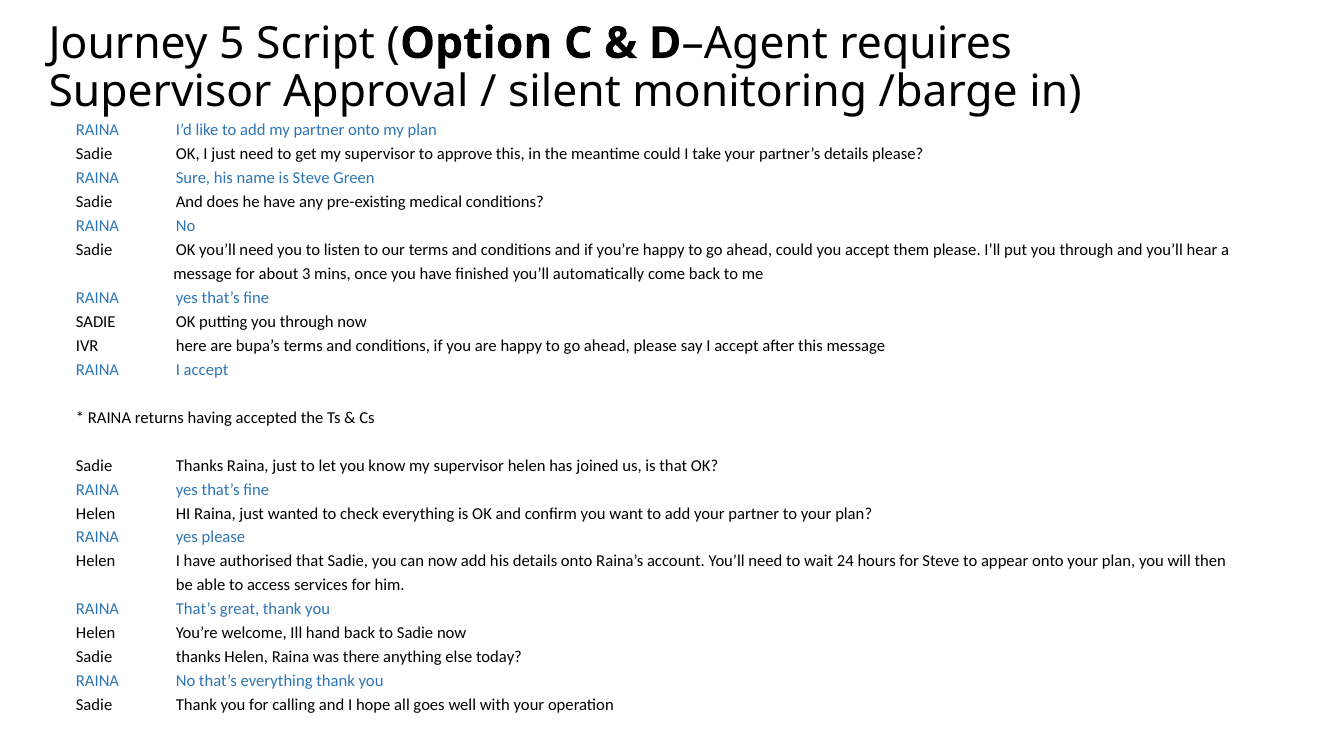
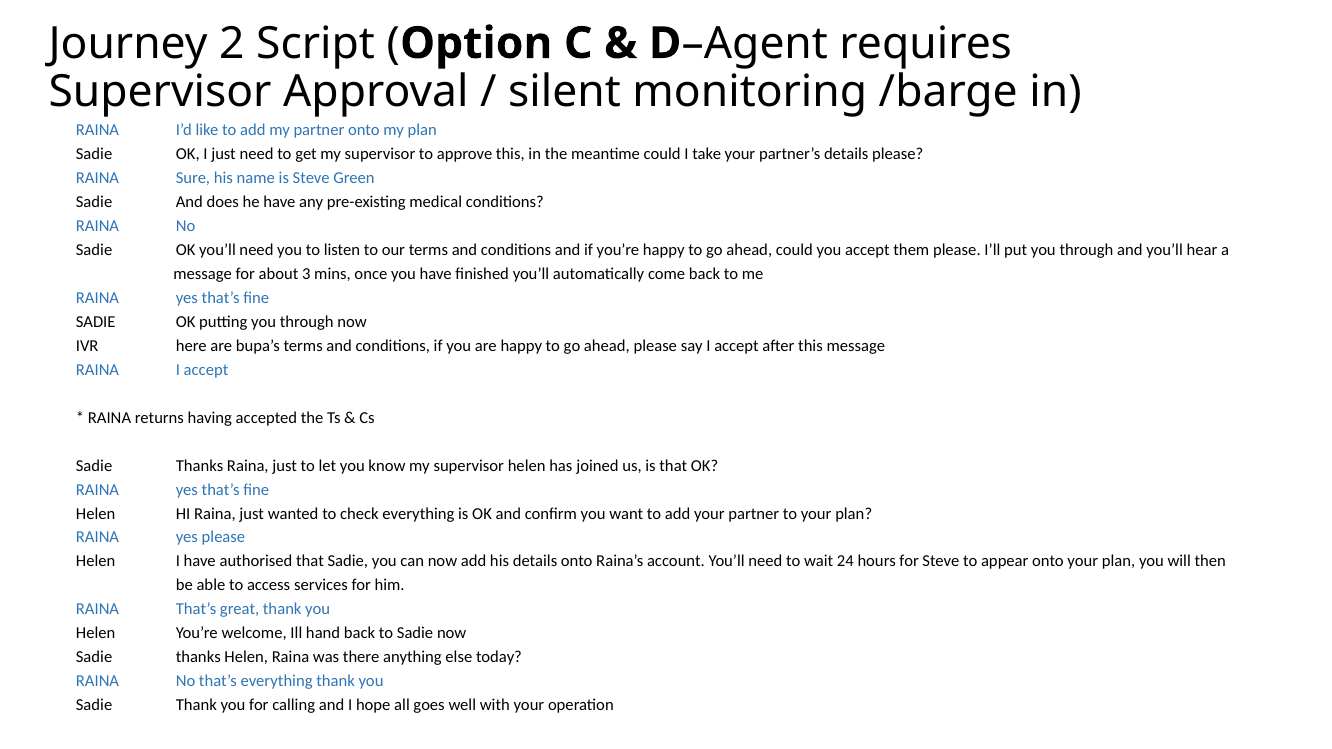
5: 5 -> 2 (232, 43)
